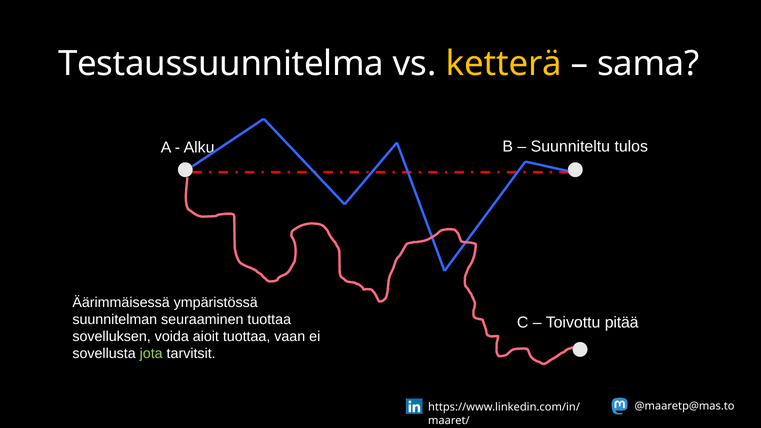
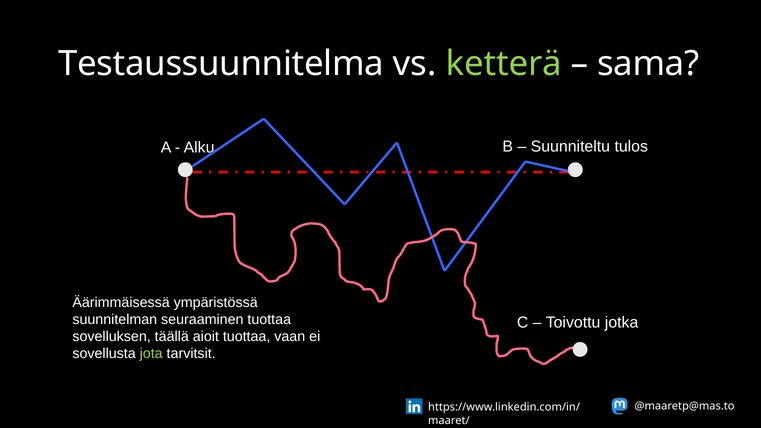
ketterä colour: yellow -> light green (504, 64)
pitää: pitää -> jotka (622, 322)
voida: voida -> täällä (172, 337)
